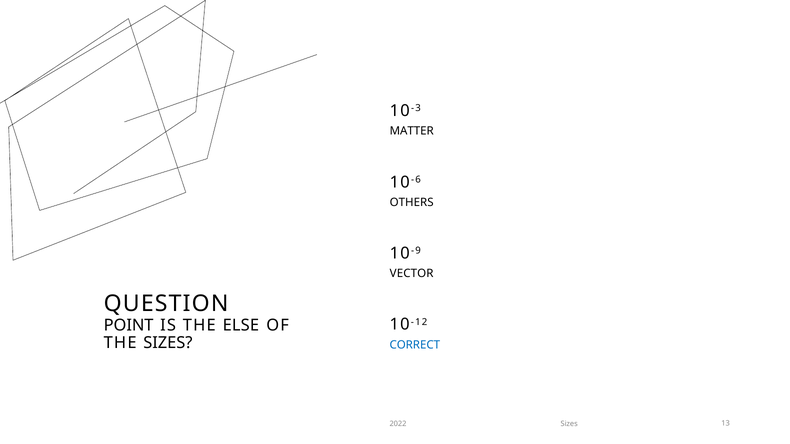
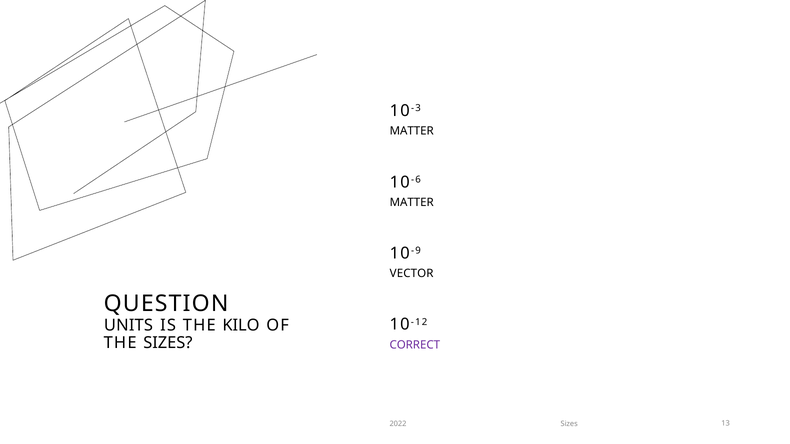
OTHERS: OTHERS -> MATTER (412, 202)
POINT: POINT -> UNITS (128, 325)
ELSE: ELSE -> KILO (241, 325)
CORRECT colour: blue -> purple (415, 345)
